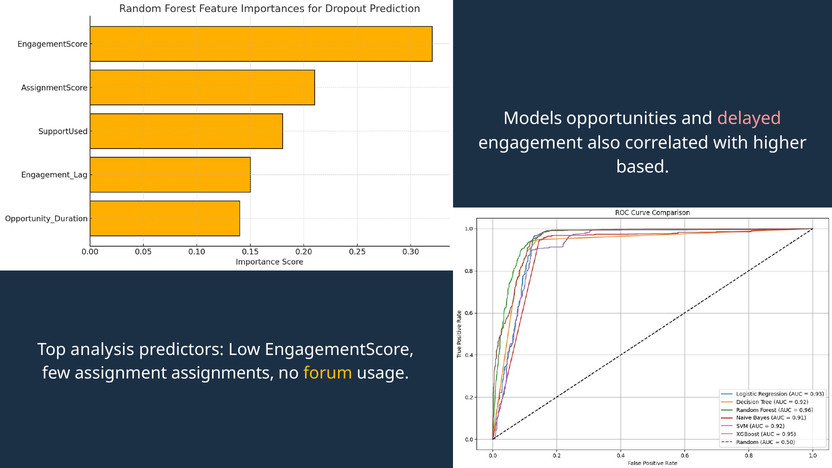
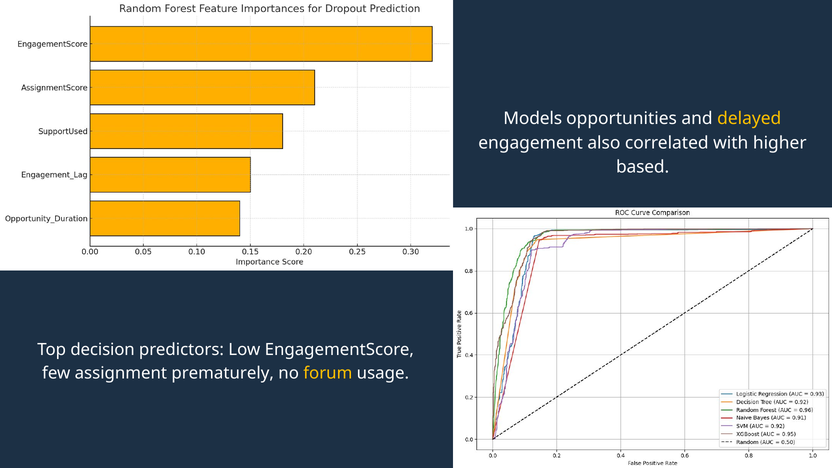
delayed colour: pink -> yellow (749, 118)
analysis: analysis -> decision (103, 350)
assignments: assignments -> prematurely (223, 373)
